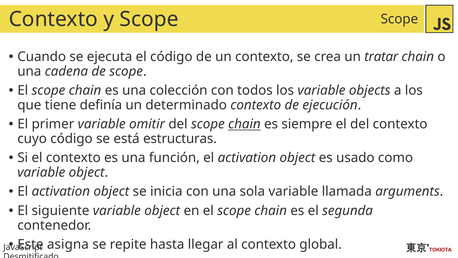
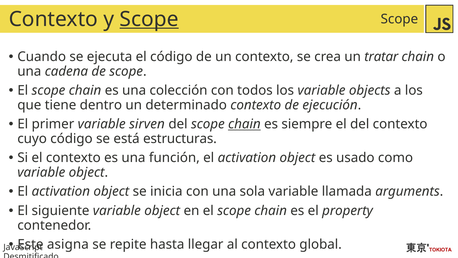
Scope underline: none -> present (149, 19)
definía: definía -> dentro (101, 105)
omitir: omitir -> sirven (147, 124)
segunda: segunda -> property (348, 211)
